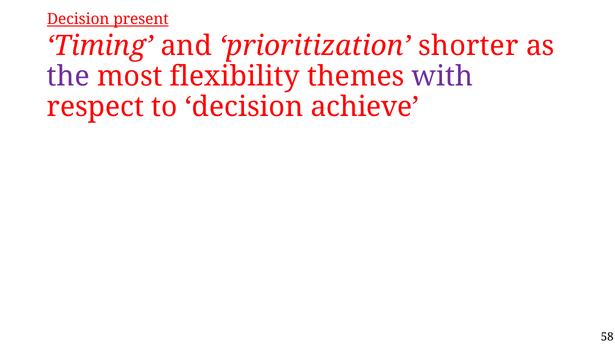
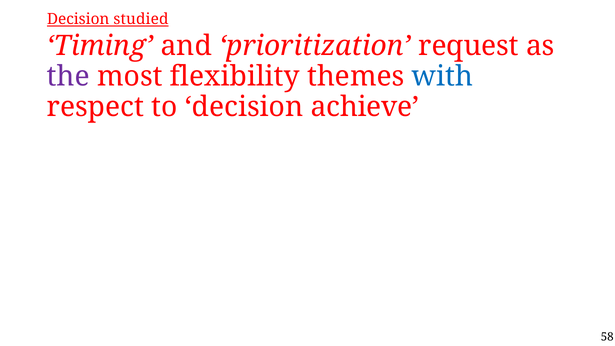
present: present -> studied (141, 19)
shorter: shorter -> request (469, 46)
with colour: purple -> blue (442, 77)
